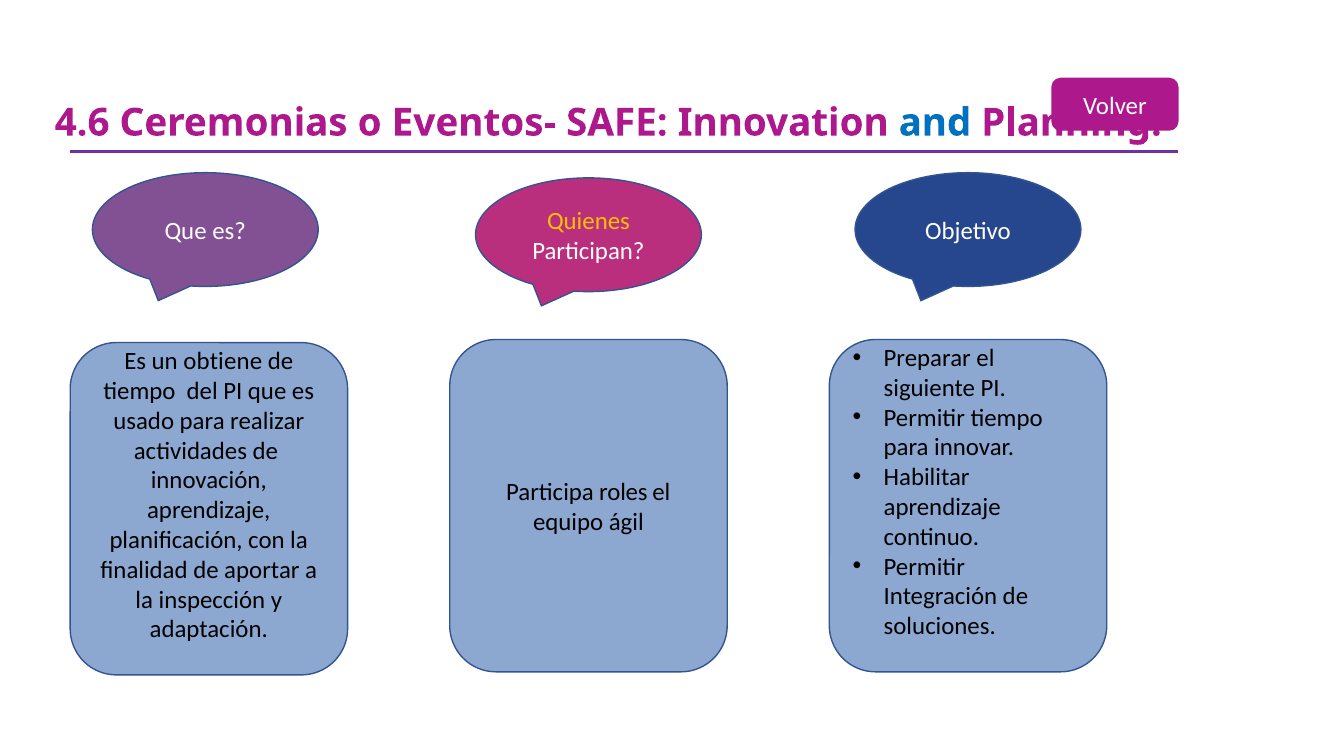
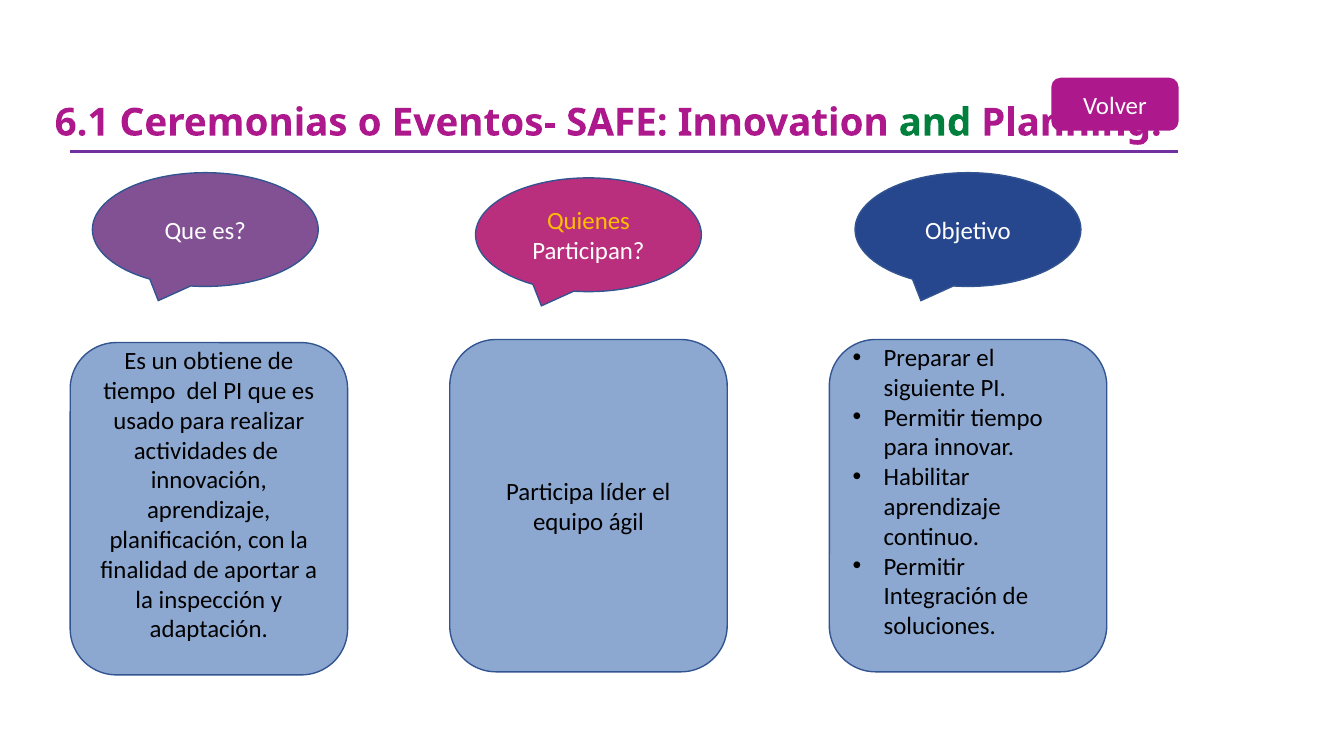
4.6: 4.6 -> 6.1 (82, 123)
and colour: blue -> green (935, 123)
roles: roles -> líder (623, 493)
